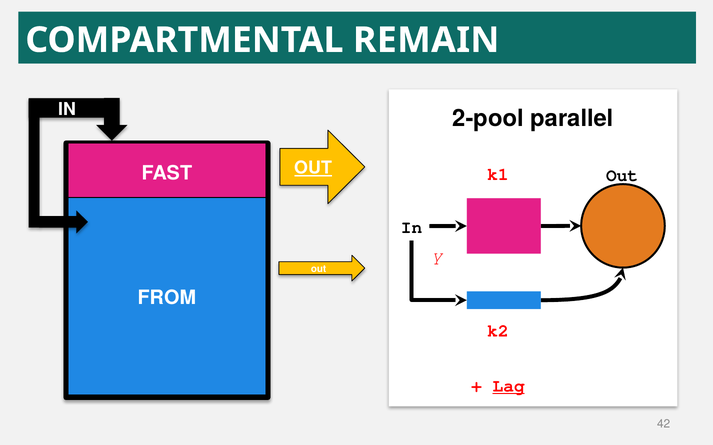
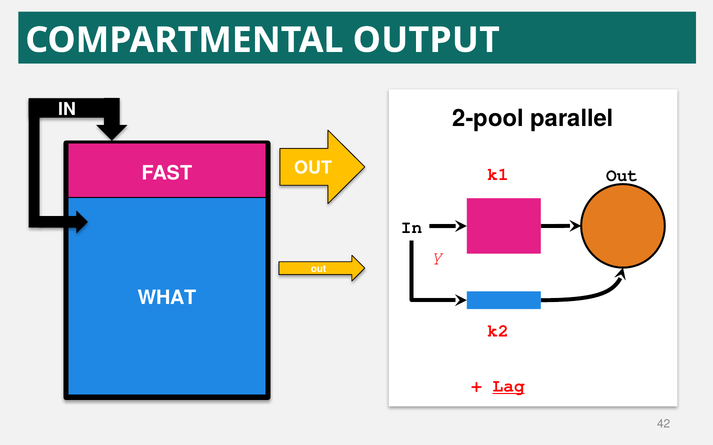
REMAIN: REMAIN -> OUTPUT (426, 40)
OUT underline: present -> none (313, 168)
FROM: FROM -> WHAT (167, 298)
